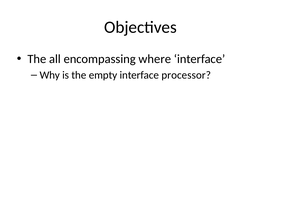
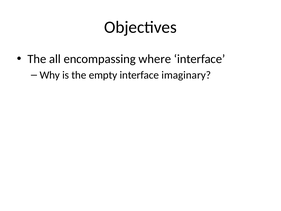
processor: processor -> imaginary (186, 75)
